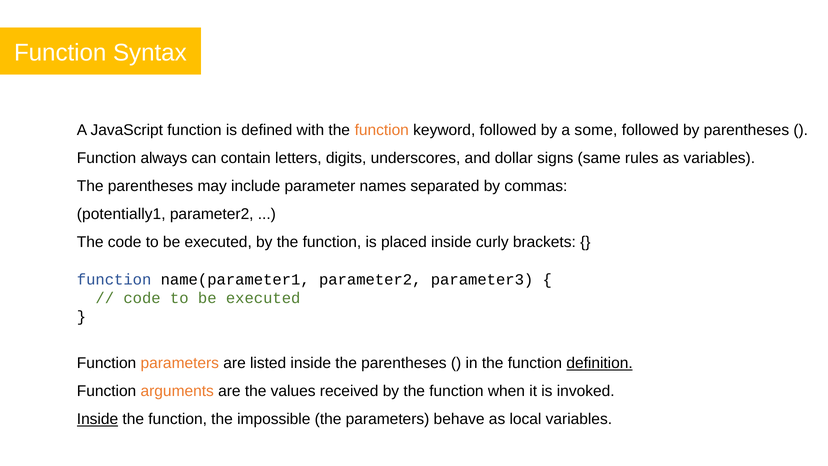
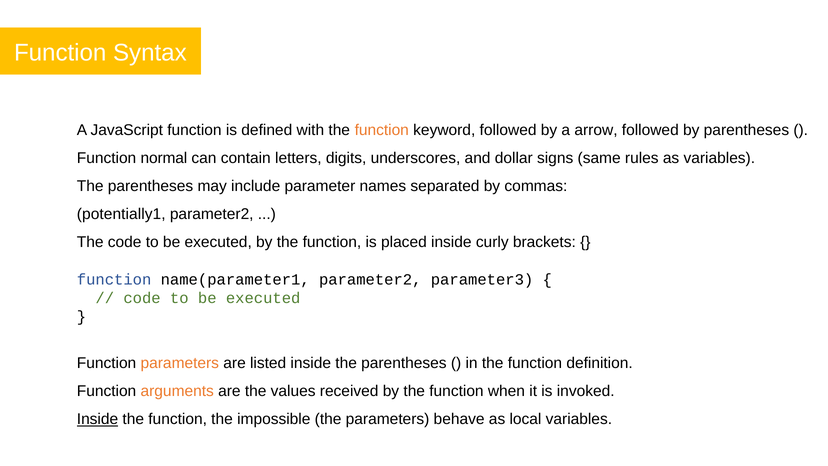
some: some -> arrow (596, 130)
always: always -> normal (164, 158)
definition underline: present -> none (600, 363)
